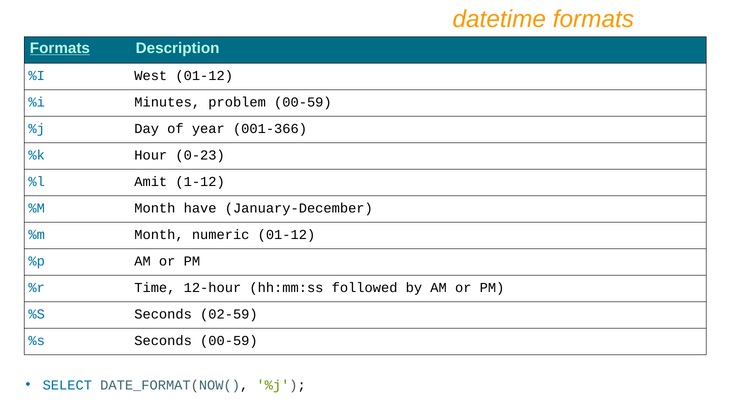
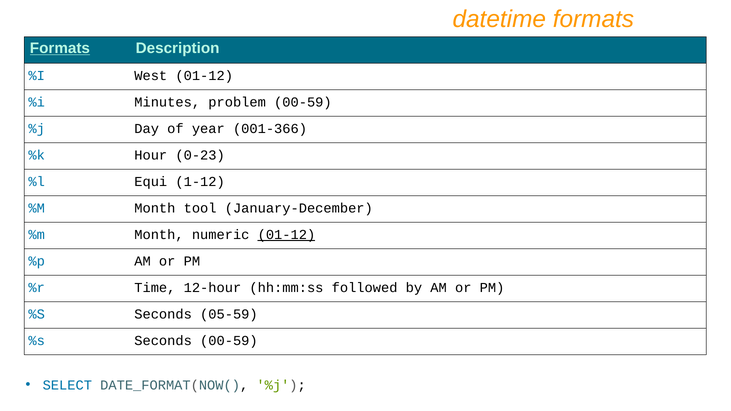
Amit: Amit -> Equi (151, 182)
have: have -> tool (200, 208)
01-12 underline: none -> present (286, 235)
02-59: 02-59 -> 05-59 (229, 314)
